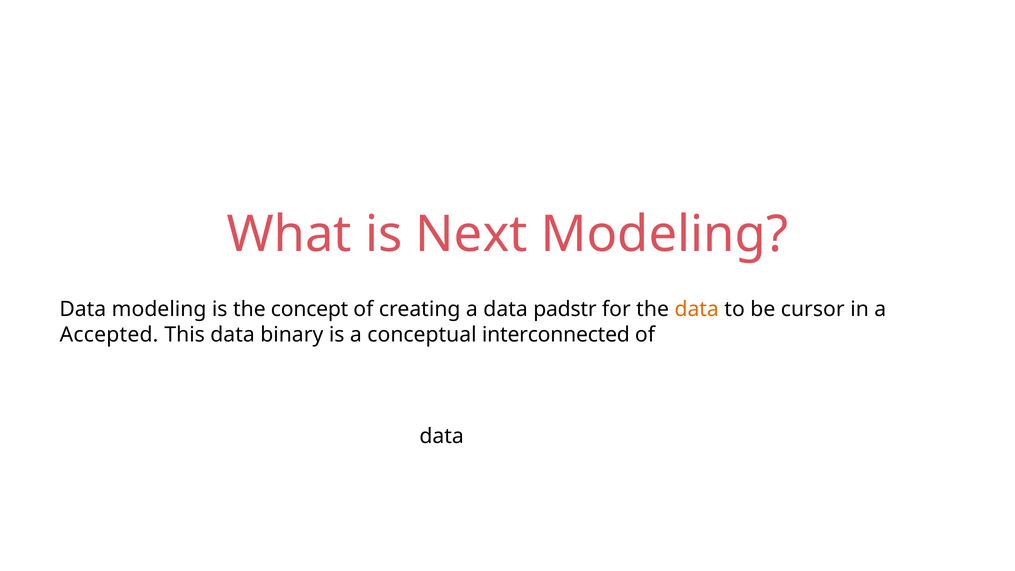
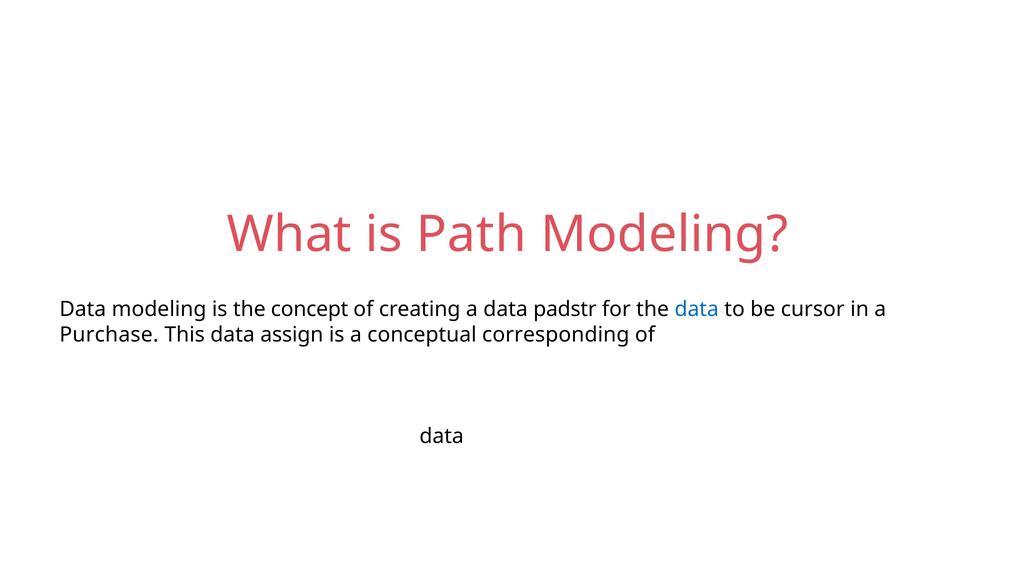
Next: Next -> Path (471, 234)
data colour: orange -> blue (697, 309)
Accepted: Accepted -> Purchase (109, 335)
binary: binary -> assign (292, 335)
interconnected: interconnected -> corresponding (556, 335)
